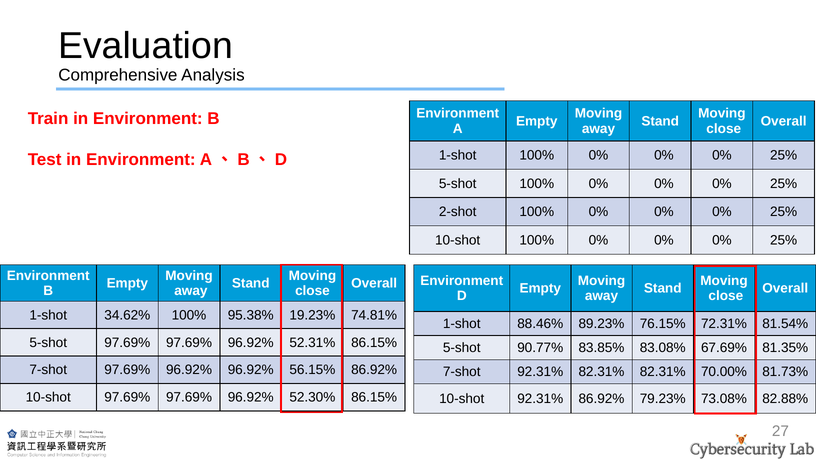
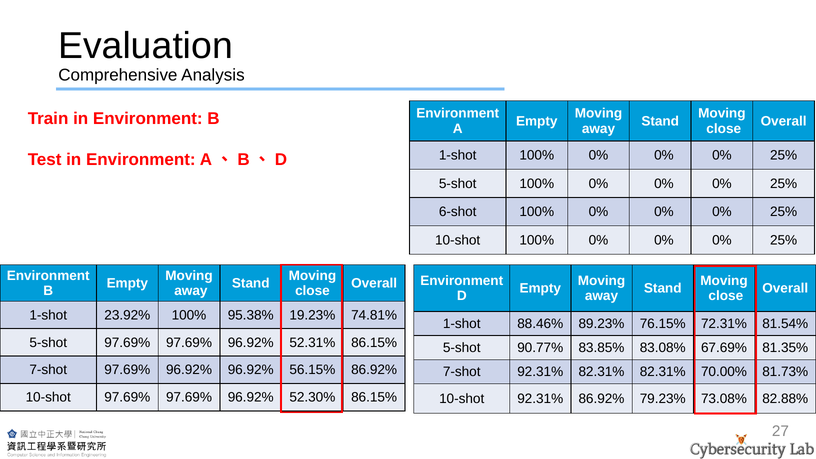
2-shot: 2-shot -> 6-shot (458, 212)
34.62%: 34.62% -> 23.92% (127, 315)
